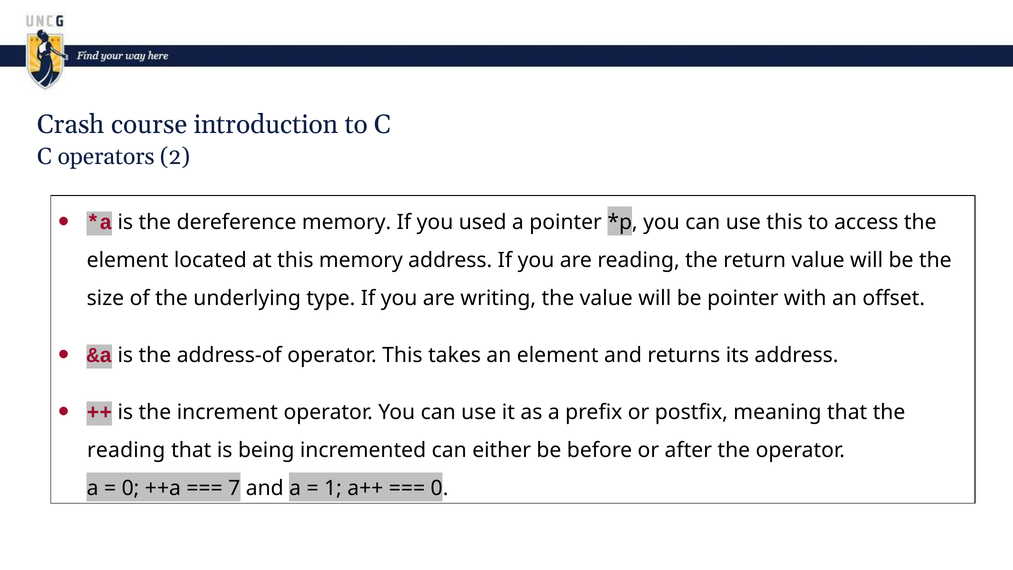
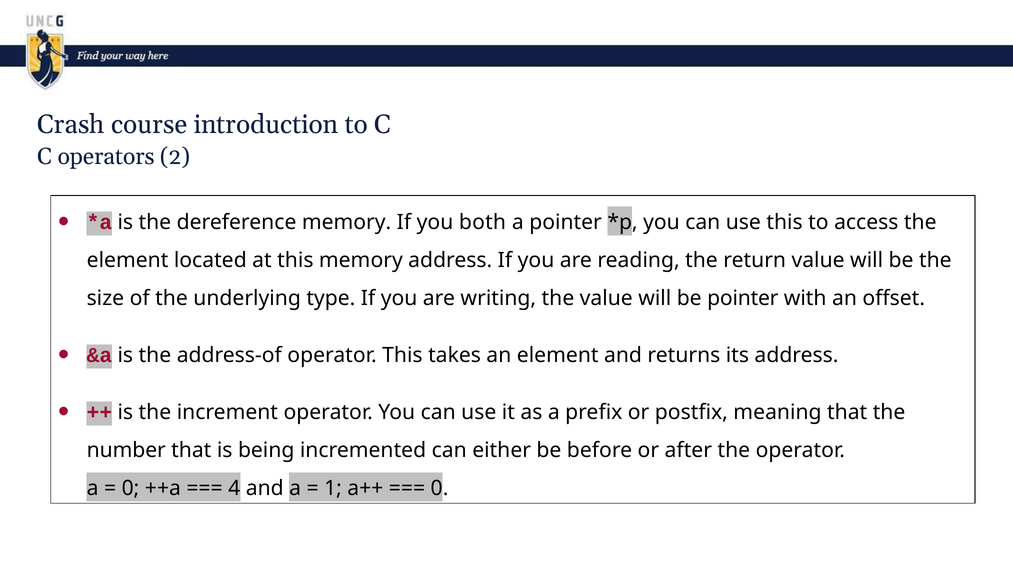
used: used -> both (483, 222)
reading: reading -> number (126, 450)
7: 7 -> 4 (234, 488)
